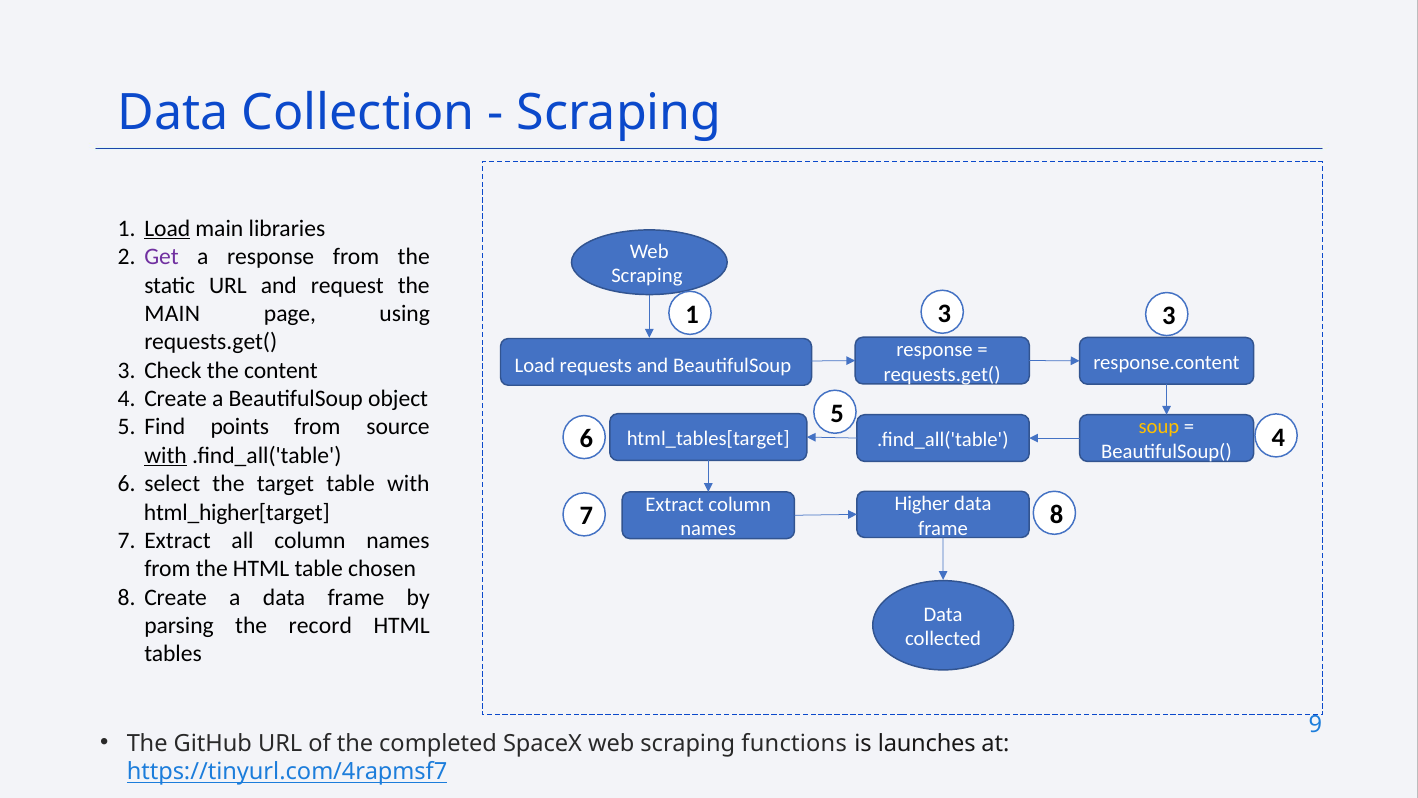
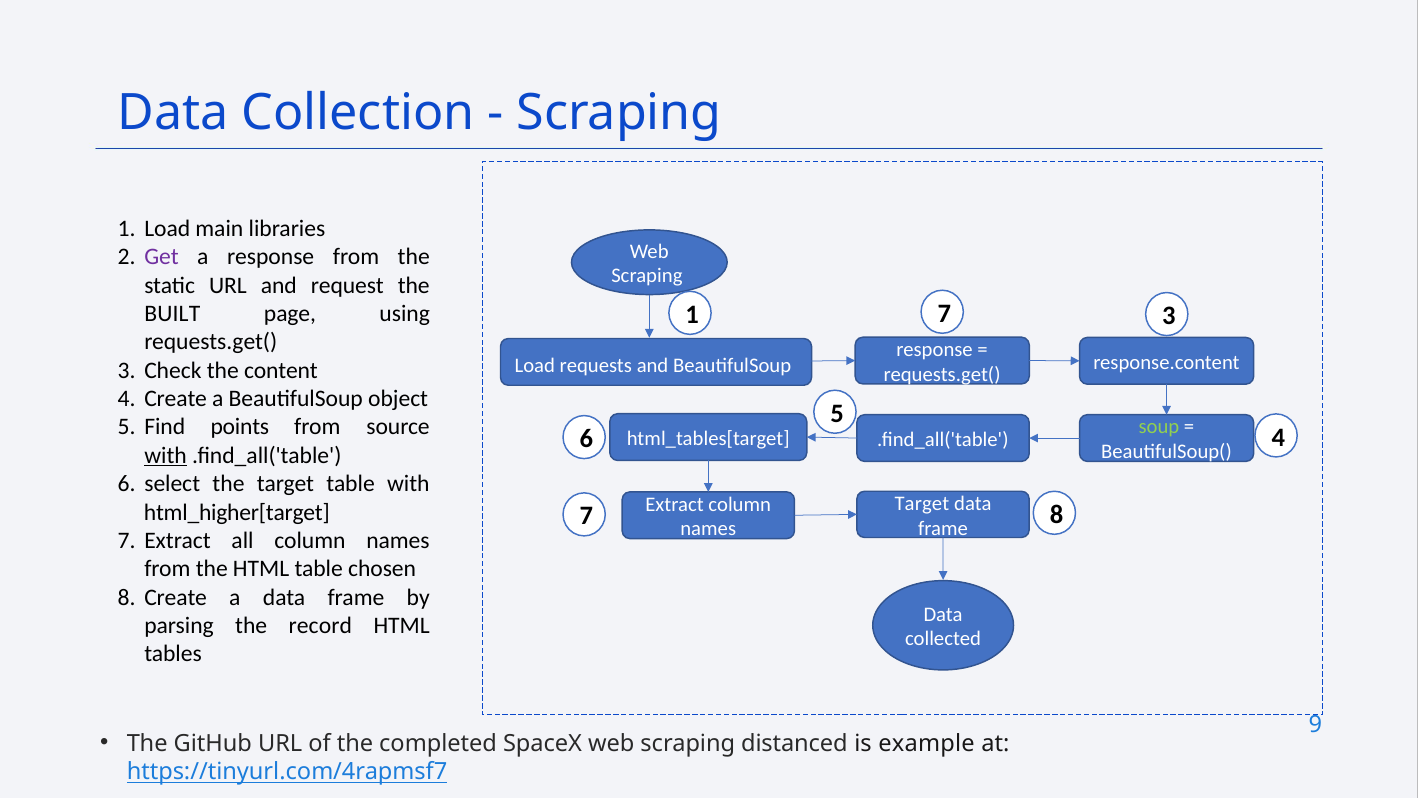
Load underline: present -> none (167, 229)
1 3: 3 -> 7 (944, 313)
MAIN: MAIN -> BUILT (172, 314)
soup colour: yellow -> light green (1159, 427)
Higher: Higher -> Target (922, 503)
functions: functions -> distanced (794, 743)
launches: launches -> example (927, 743)
